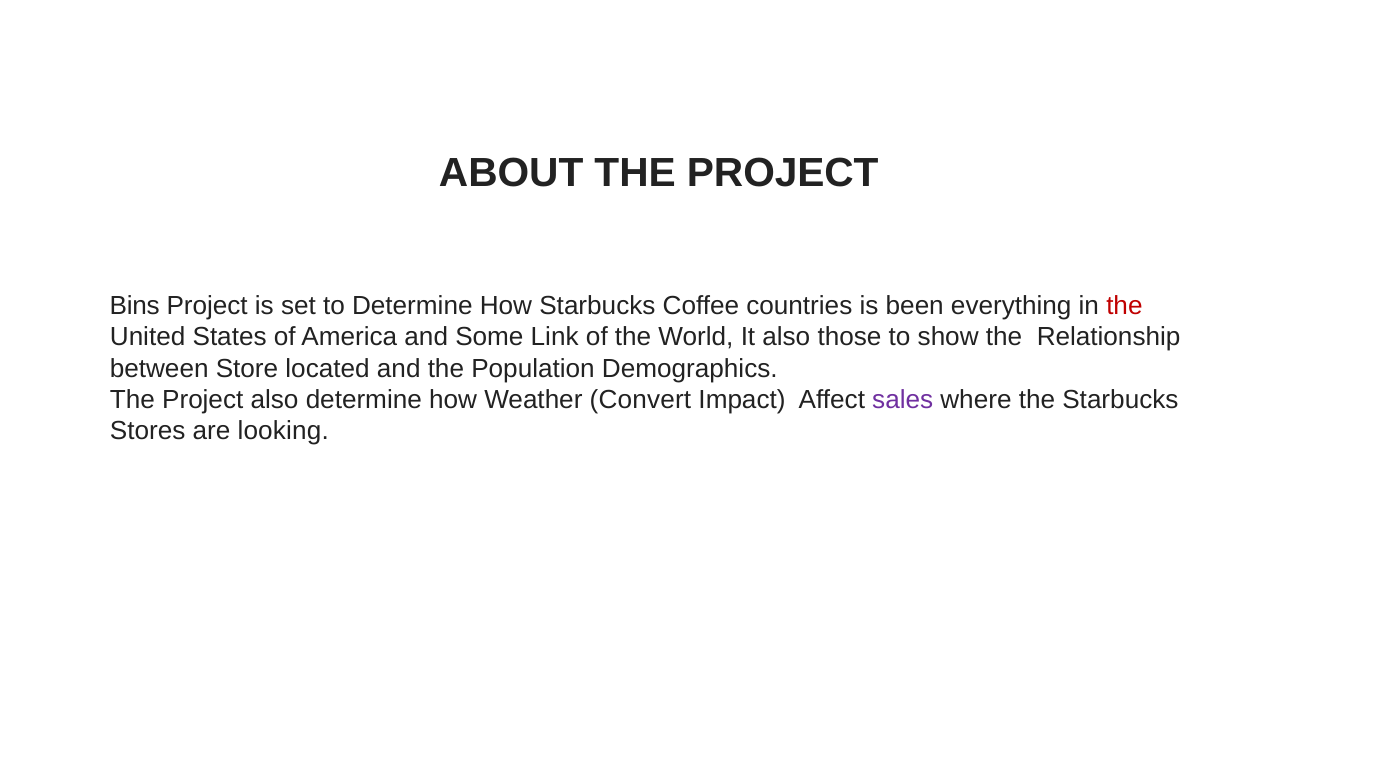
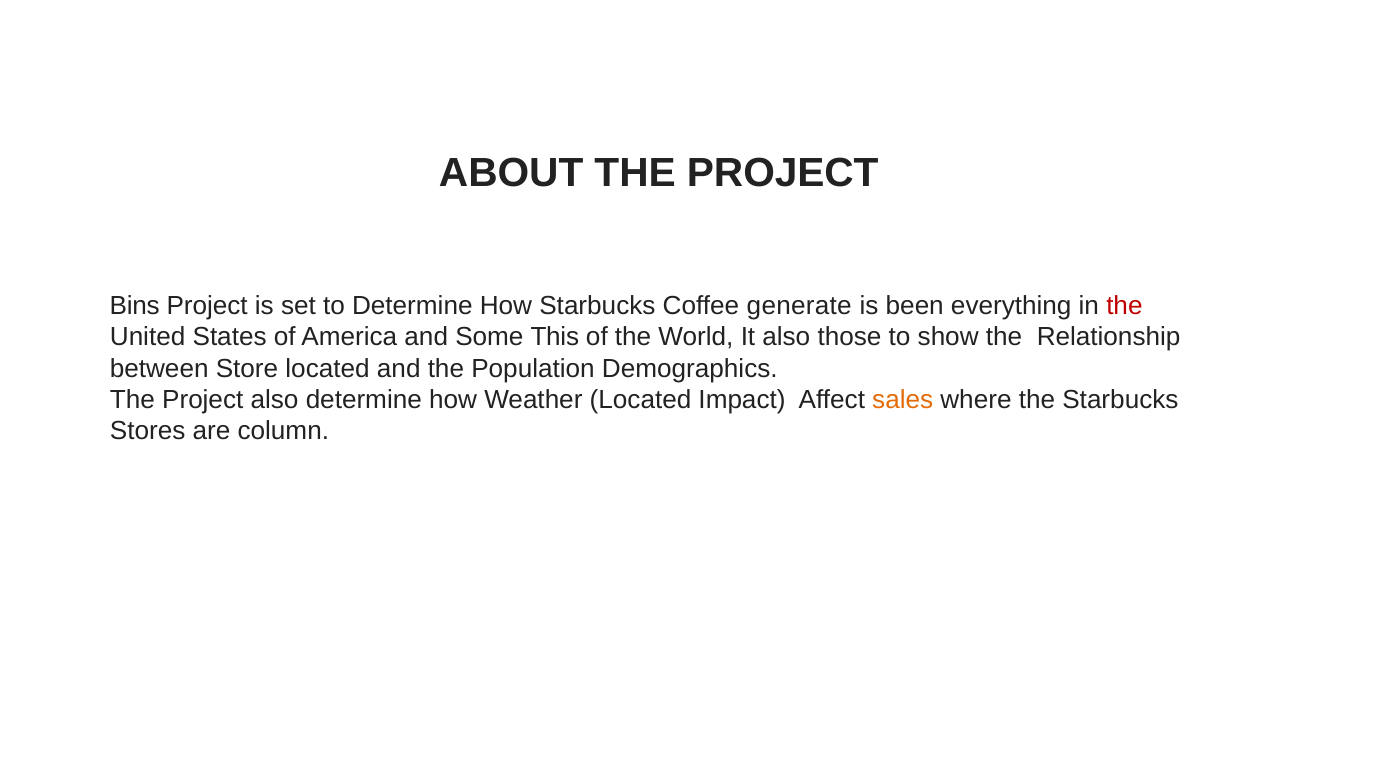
countries: countries -> generate (799, 306)
Link: Link -> This (555, 337)
Weather Convert: Convert -> Located (641, 400)
sales colour: purple -> orange (903, 400)
looking: looking -> column (283, 431)
